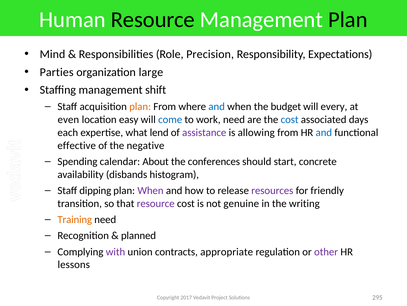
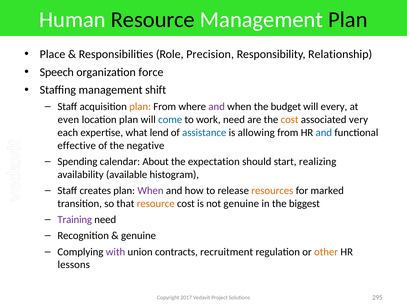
Mind: Mind -> Place (53, 54)
Expectations: Expectations -> Relationship (340, 54)
Parties: Parties -> Speech (57, 72)
large: large -> force (151, 72)
and colour: blue -> purple (217, 106)
location easy: easy -> plan (129, 119)
cost colour: blue -> orange (290, 119)
days: days -> very (358, 119)
assistance colour: purple -> blue (204, 132)
conferences: conferences -> expectation (214, 161)
concrete: concrete -> realizing (318, 161)
disbands: disbands -> available (127, 174)
dipping: dipping -> creates (95, 190)
resources colour: purple -> orange (272, 190)
friendly: friendly -> marked (327, 190)
resource colour: purple -> orange (156, 203)
writing: writing -> biggest (304, 203)
Training colour: orange -> purple (75, 219)
planned: planned -> genuine (138, 235)
appropriate: appropriate -> recruitment (227, 251)
other colour: purple -> orange (326, 251)
